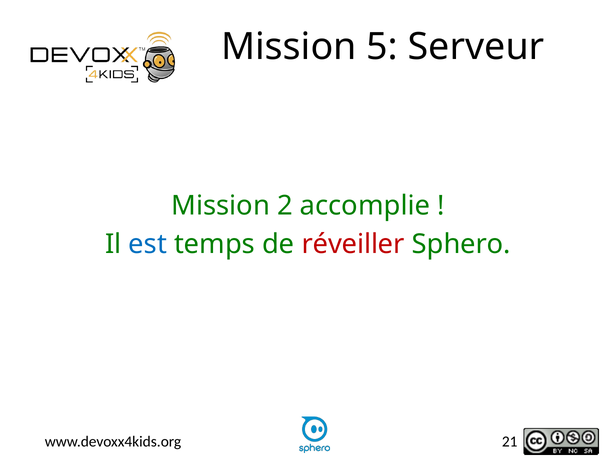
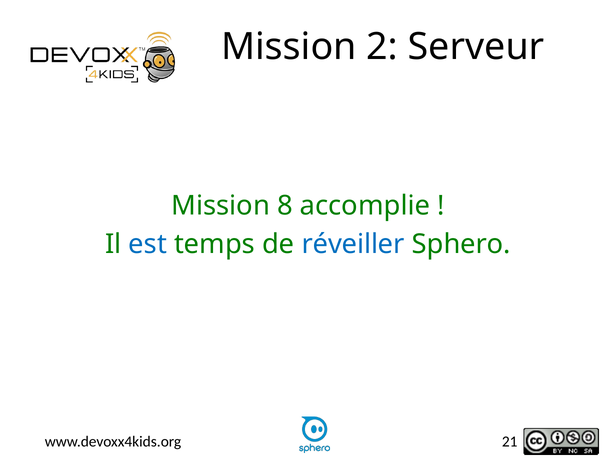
5: 5 -> 2 (382, 47)
2: 2 -> 8 (285, 206)
réveiller colour: red -> blue (353, 244)
